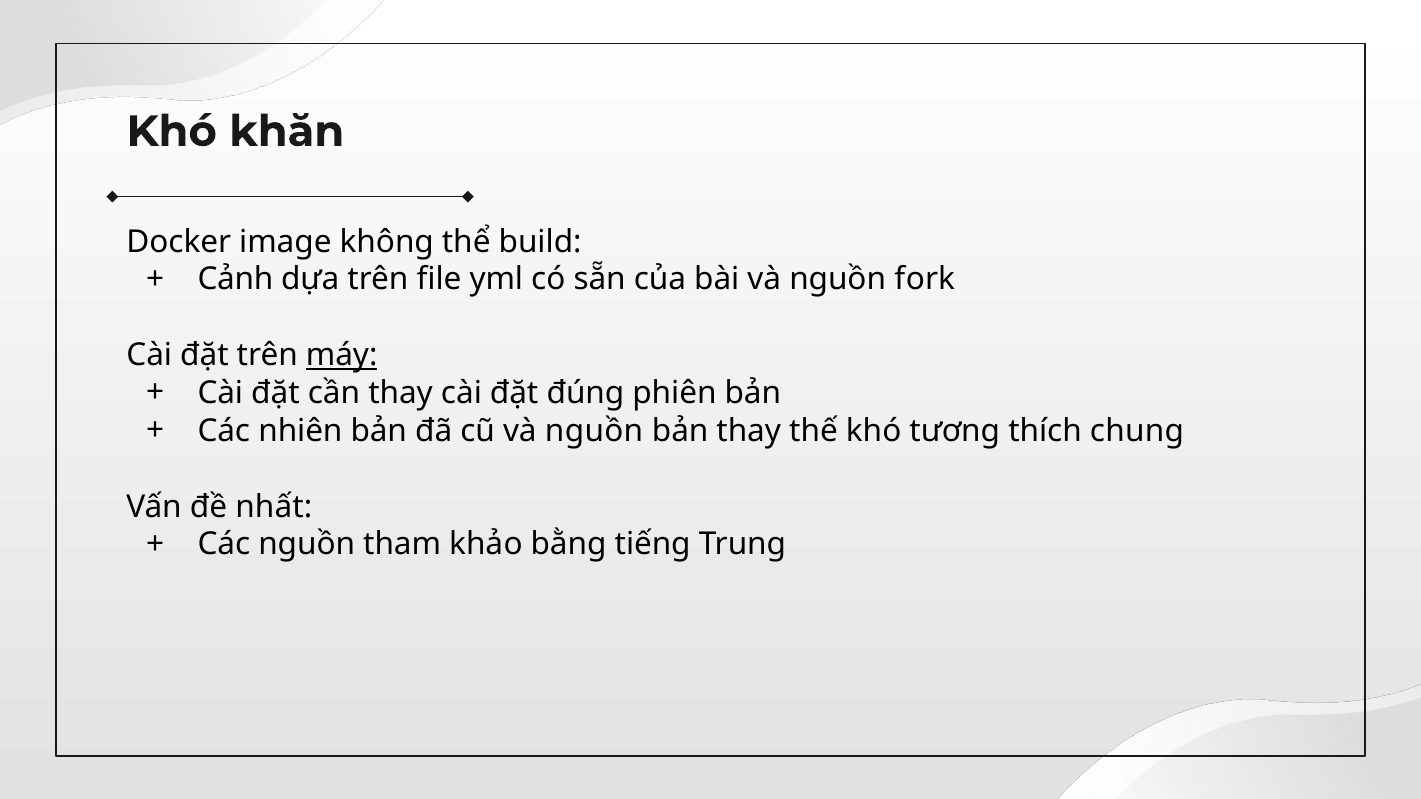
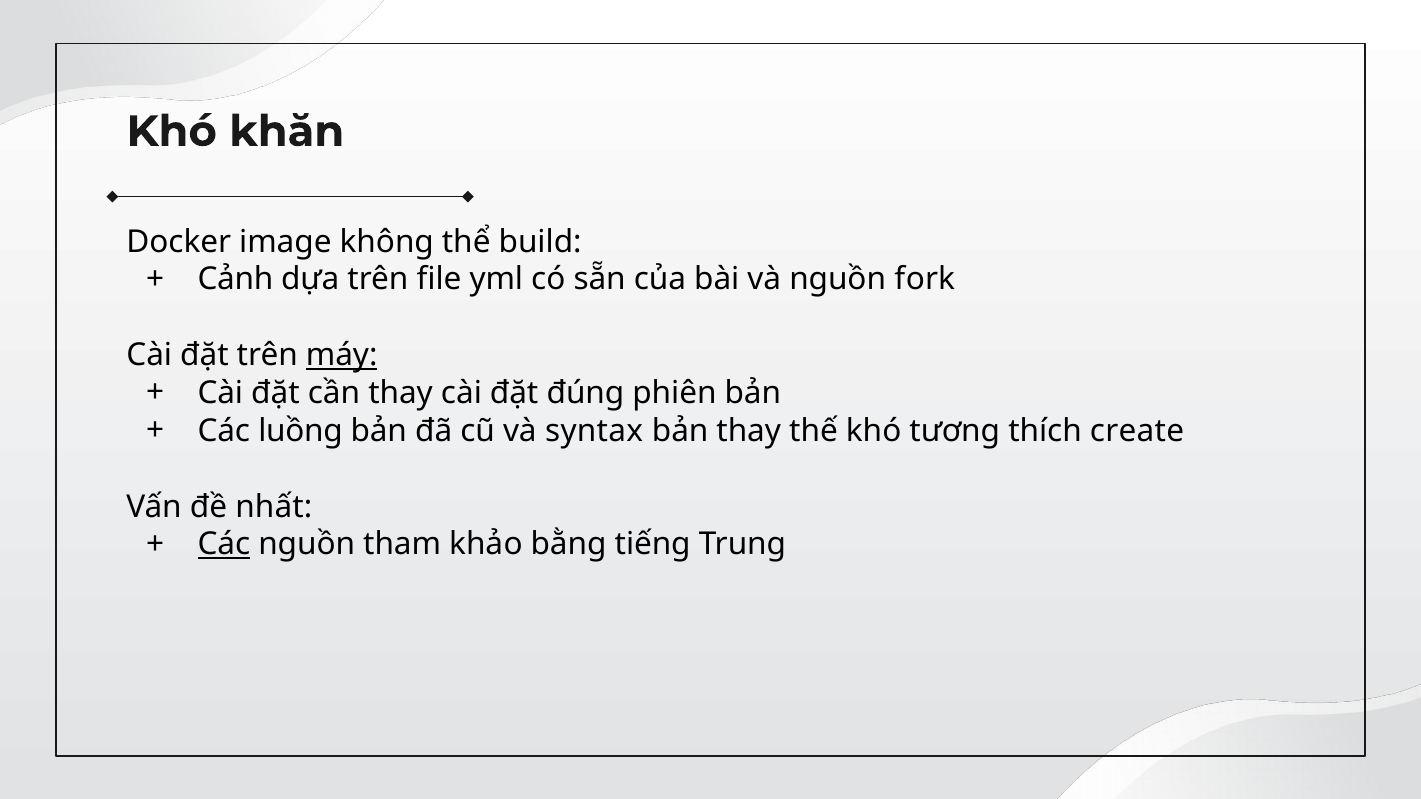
nhiên: nhiên -> luồng (301, 431)
cũ và nguồn: nguồn -> syntax (594, 431)
chung: chung -> create (1137, 431)
Các underline: none -> present (224, 545)
